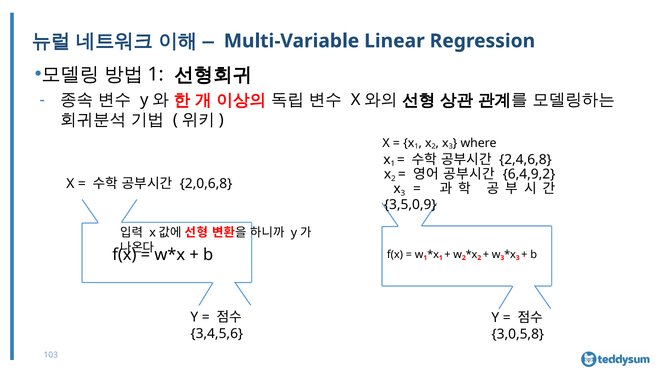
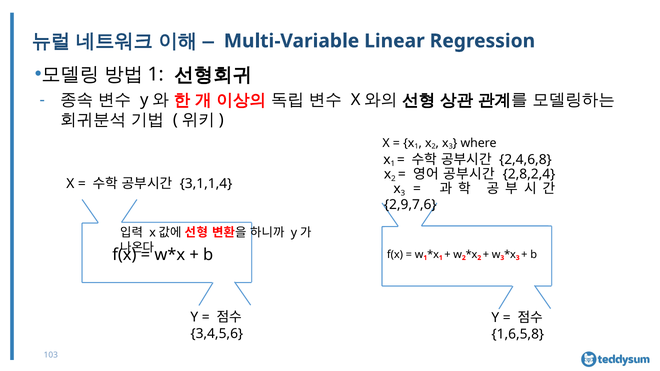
6,4,9,2: 6,4,9,2 -> 2,8,2,4 (529, 174)
2,0,6,8: 2,0,6,8 -> 3,1,1,4 (206, 184)
3,5,0,9: 3,5,0,9 -> 2,9,7,6 (410, 205)
3,0,5,8: 3,0,5,8 -> 1,6,5,8 (518, 334)
